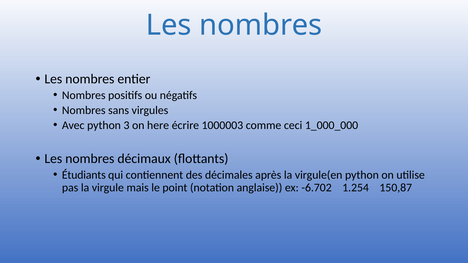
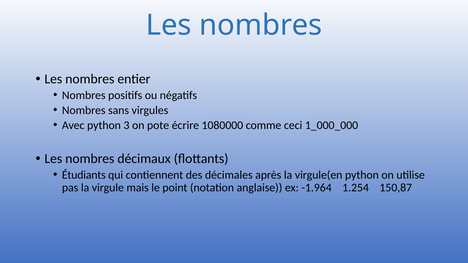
here: here -> pote (158, 125)
1000003: 1000003 -> 1080000 (222, 125)
-6.702: -6.702 -> -1.964 (317, 188)
